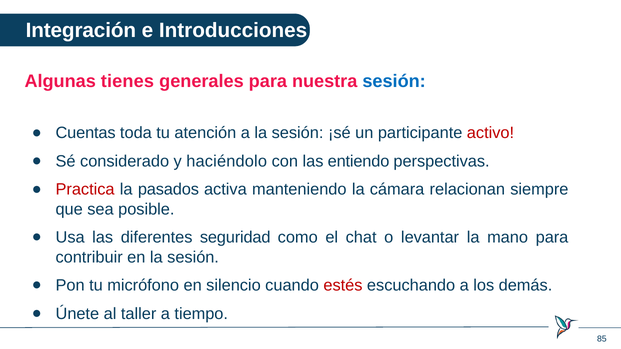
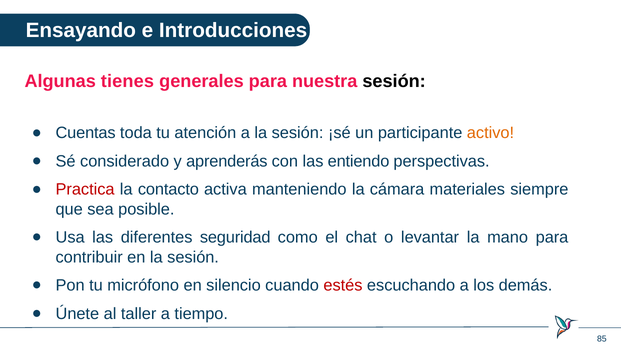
Integración: Integración -> Ensayando (81, 30)
sesión colour: blue -> black (394, 81)
activo colour: red -> orange (490, 133)
haciéndolo: haciéndolo -> aprenderás (227, 161)
pasados: pasados -> contacto (168, 190)
relacionan: relacionan -> materiales (467, 190)
